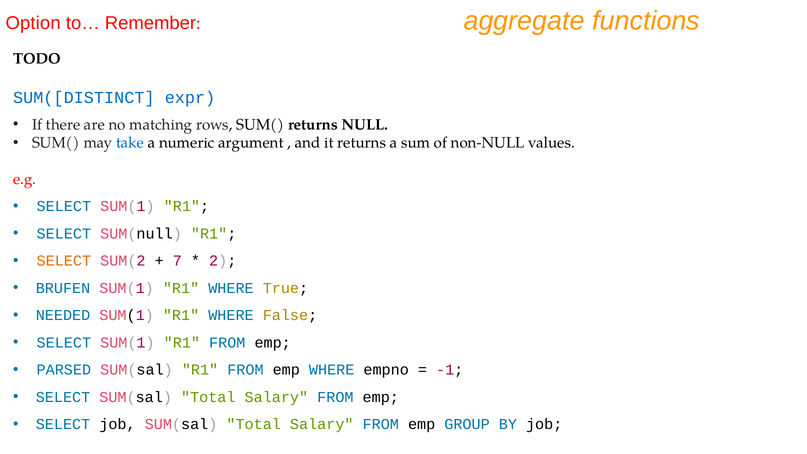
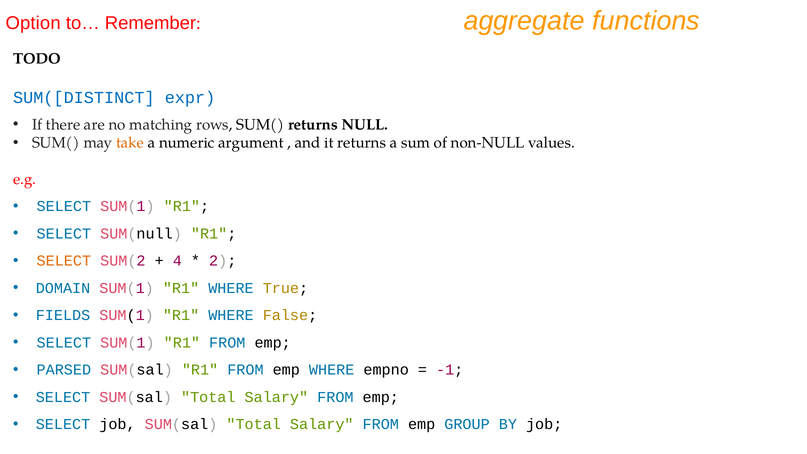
take colour: blue -> orange (130, 143)
7: 7 -> 4 (177, 261)
BRUFEN: BRUFEN -> DOMAIN (63, 288)
NEEDED: NEEDED -> FIELDS (63, 315)
